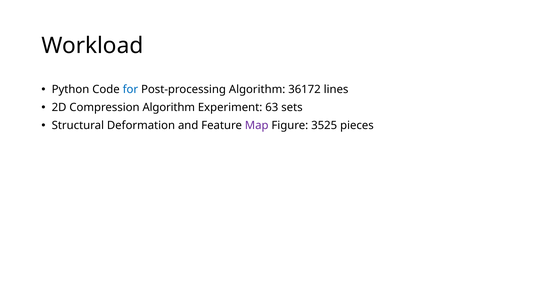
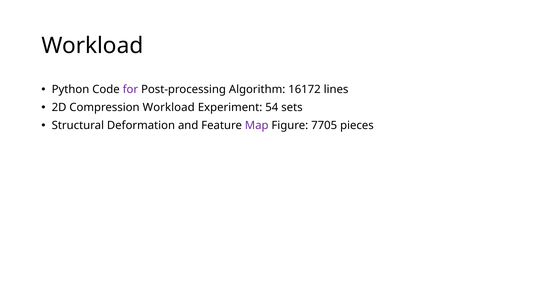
for colour: blue -> purple (130, 90)
36172: 36172 -> 16172 (304, 90)
Compression Algorithm: Algorithm -> Workload (169, 107)
63: 63 -> 54 (272, 107)
3525: 3525 -> 7705 (324, 125)
